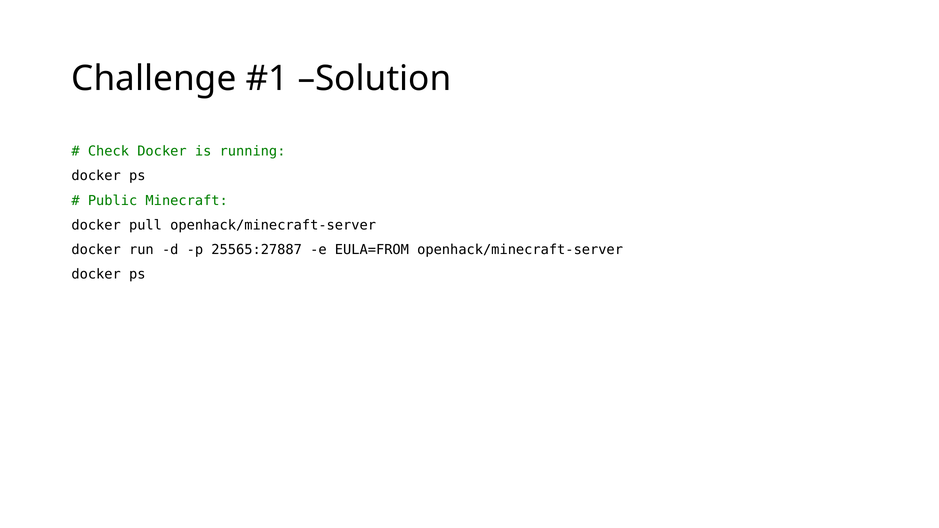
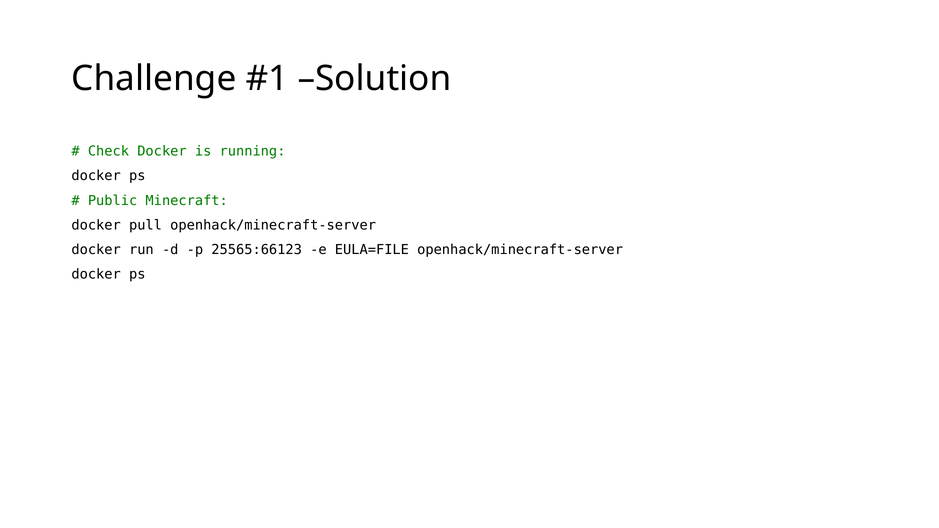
25565:27887: 25565:27887 -> 25565:66123 (257, 250)
EULA=FROM: EULA=FROM -> EULA=FILE (372, 250)
